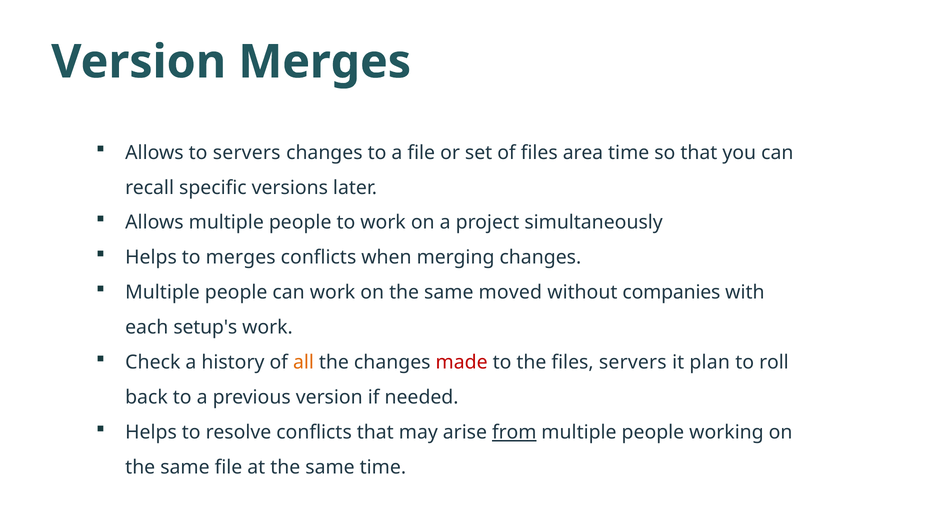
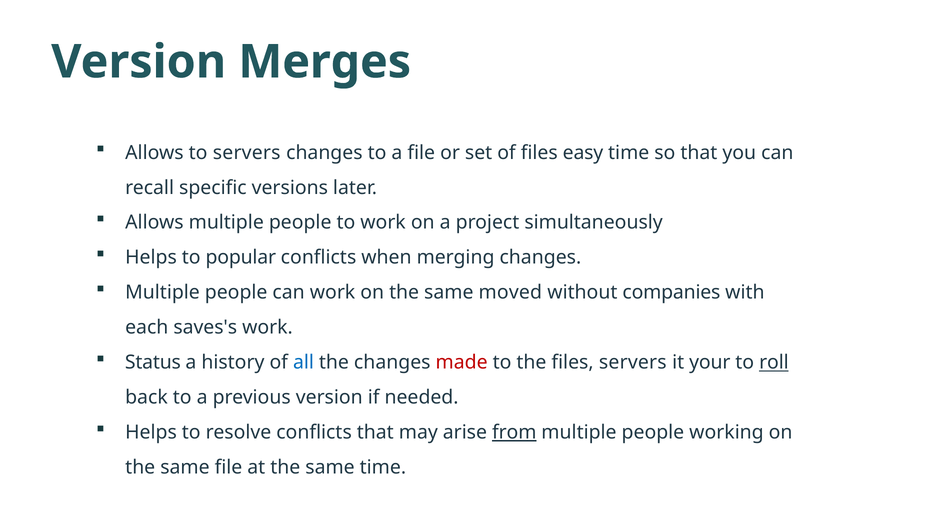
area: area -> easy (583, 153)
to merges: merges -> popular (241, 258)
setup's: setup's -> saves's (205, 328)
Check: Check -> Status (153, 363)
all colour: orange -> blue (303, 363)
plan: plan -> your (710, 363)
roll underline: none -> present (774, 363)
